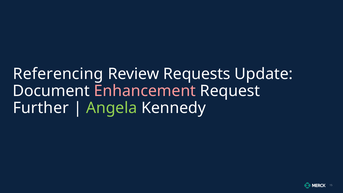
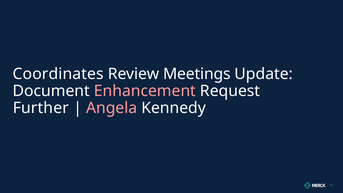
Referencing: Referencing -> Coordinates (58, 74)
Requests: Requests -> Meetings (197, 74)
Angela colour: light green -> pink (112, 108)
